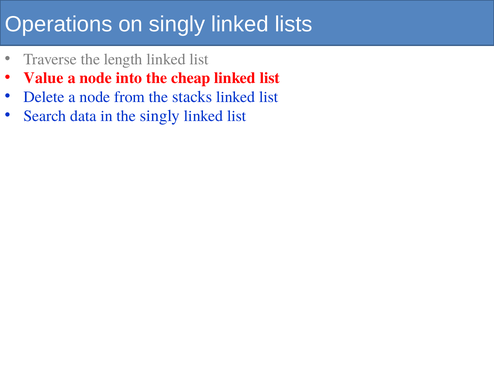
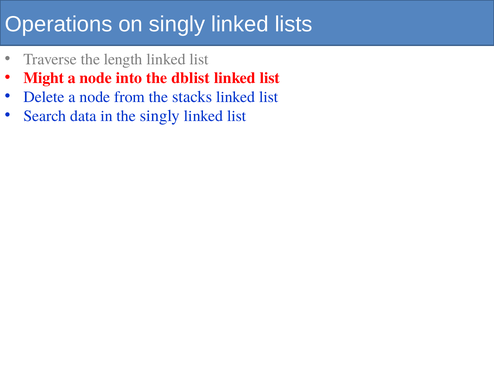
Value: Value -> Might (44, 78)
cheap: cheap -> dblist (191, 78)
